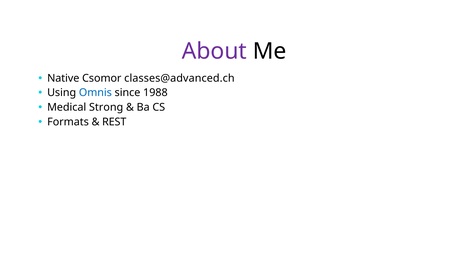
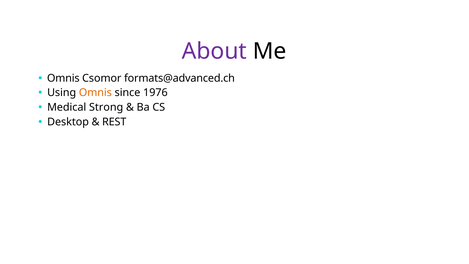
Native: Native -> Omnis (63, 78)
classes@advanced.ch: classes@advanced.ch -> formats@advanced.ch (180, 78)
Omnis colour: blue -> orange (95, 93)
1988: 1988 -> 1976 (155, 93)
Formats: Formats -> Desktop (68, 122)
